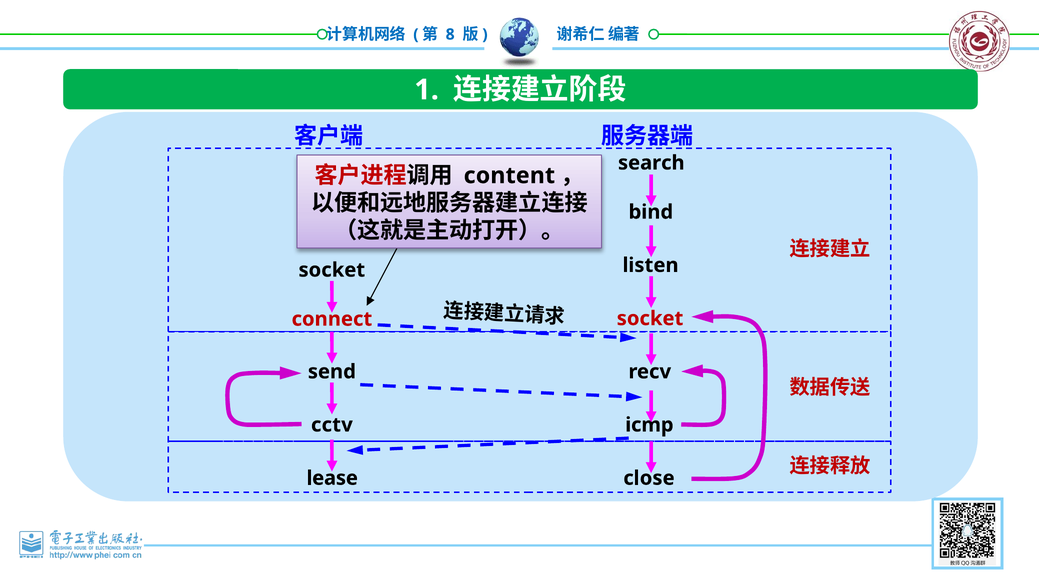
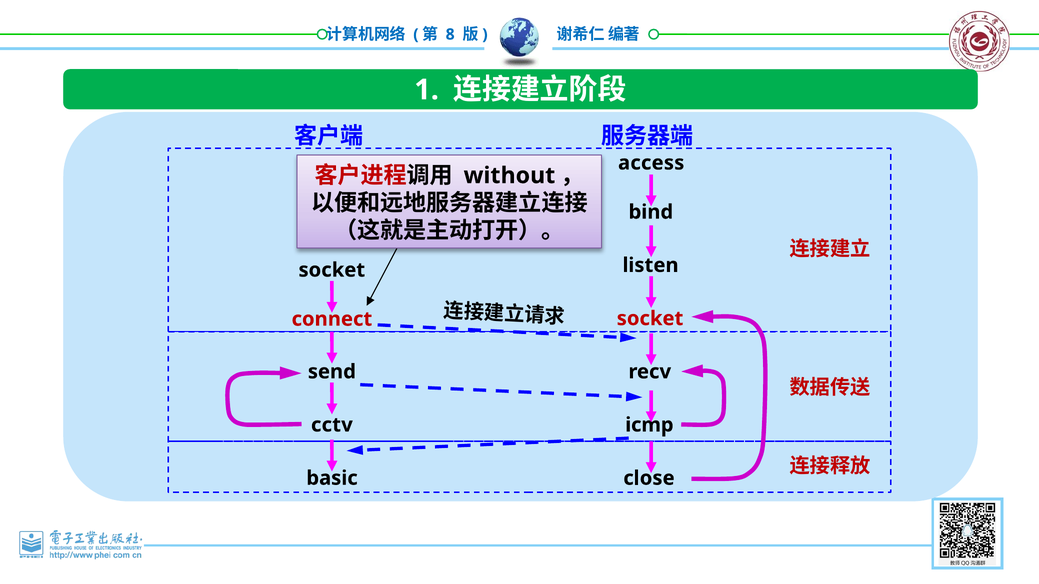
search: search -> access (651, 163)
content: content -> without (509, 176)
lease: lease -> basic (332, 478)
